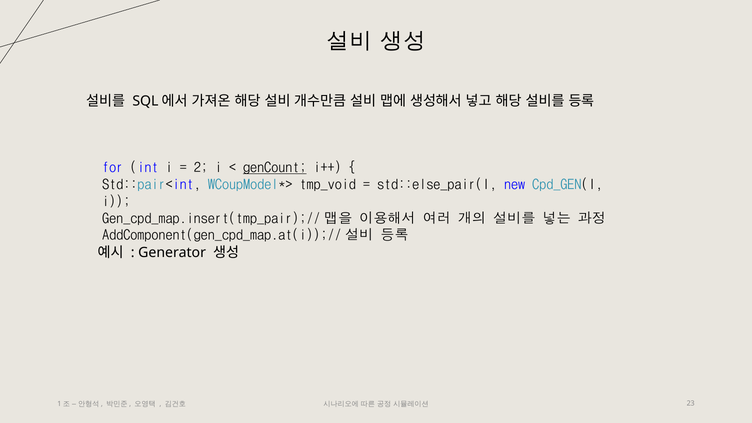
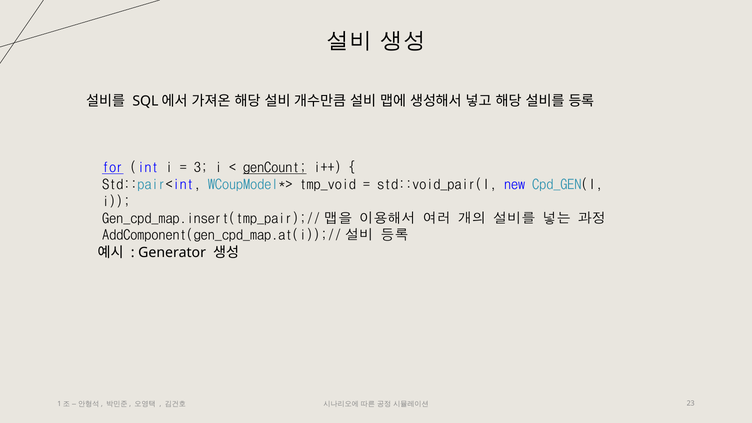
for underline: none -> present (113, 168)
2: 2 -> 3 (201, 168)
std::else_pair(I: std::else_pair(I -> std::void_pair(I (437, 185)
